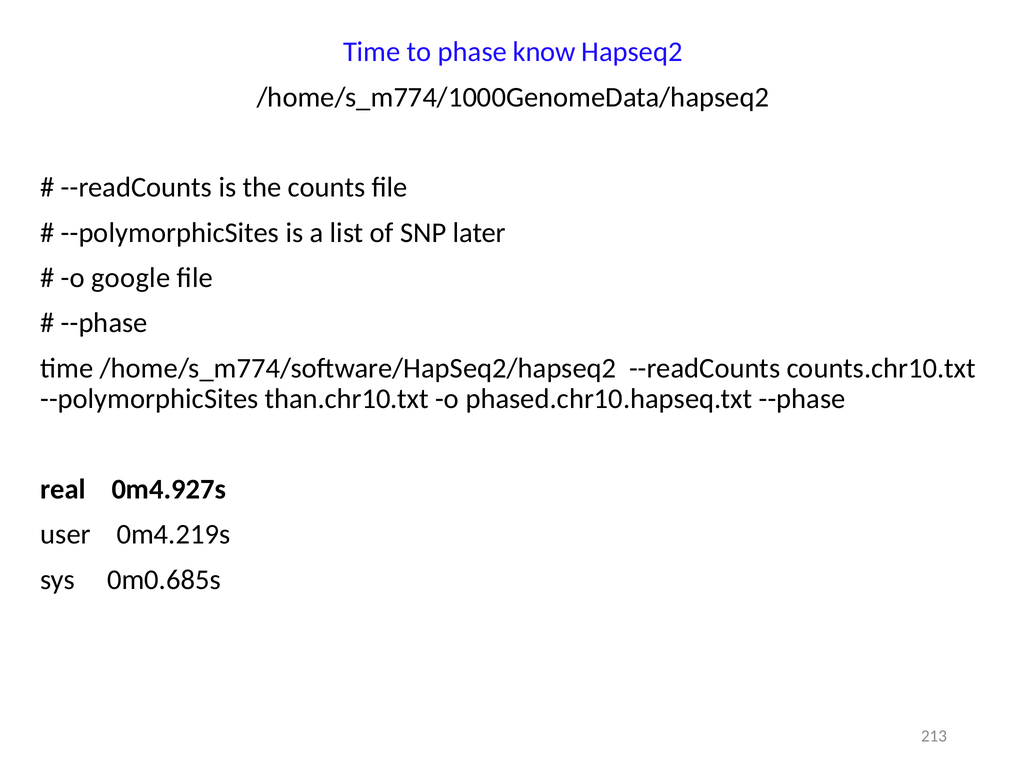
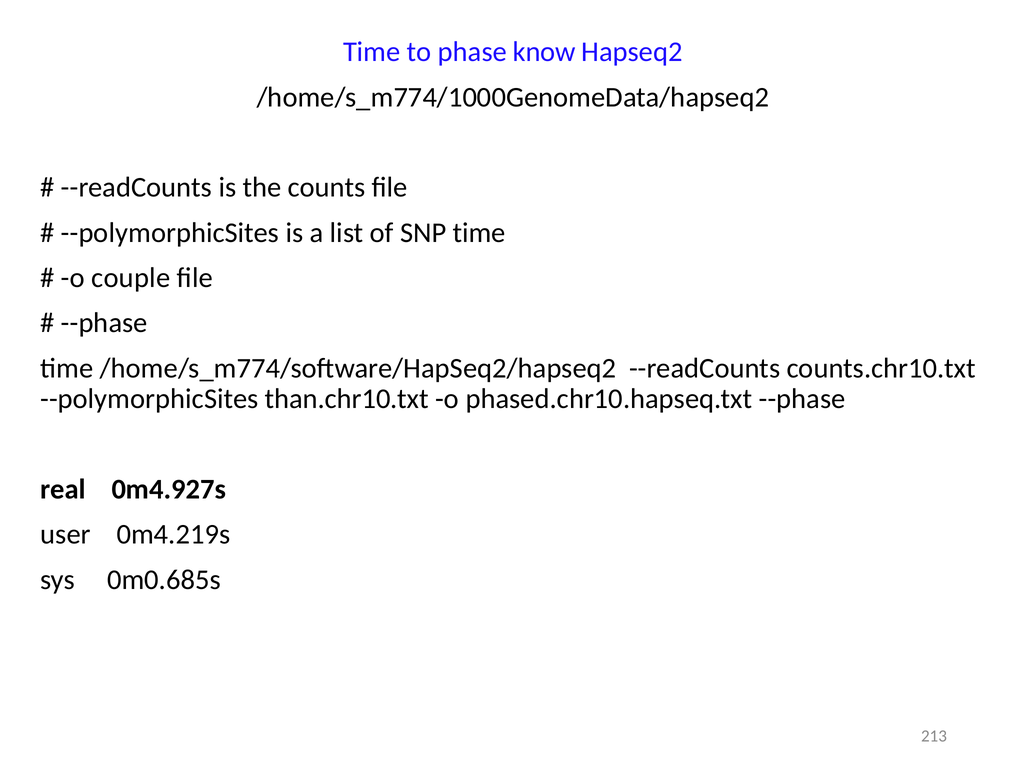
SNP later: later -> time (479, 233)
google: google -> couple (131, 278)
